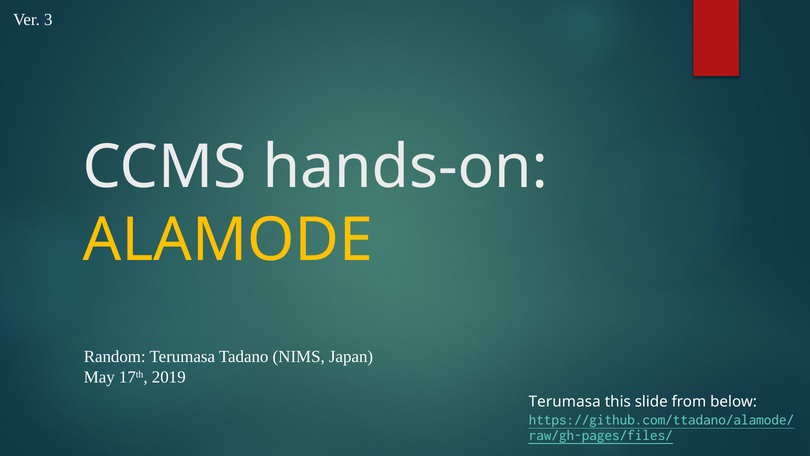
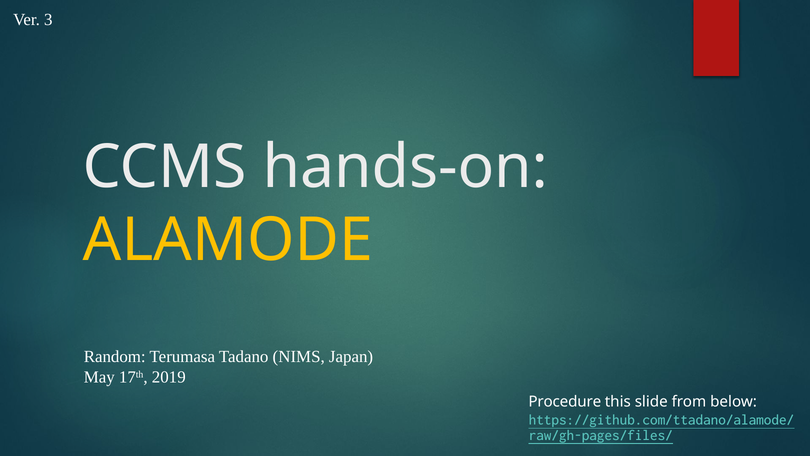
Terumasa: Terumasa -> Procedure (565, 401)
